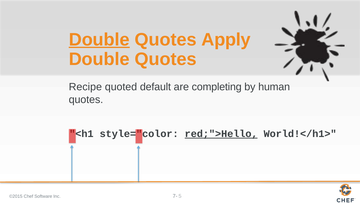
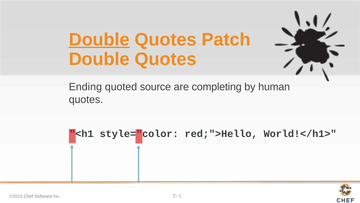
Apply: Apply -> Patch (226, 40)
Recipe: Recipe -> Ending (85, 87)
default: default -> source (155, 87)
red;">Hello underline: present -> none (221, 133)
